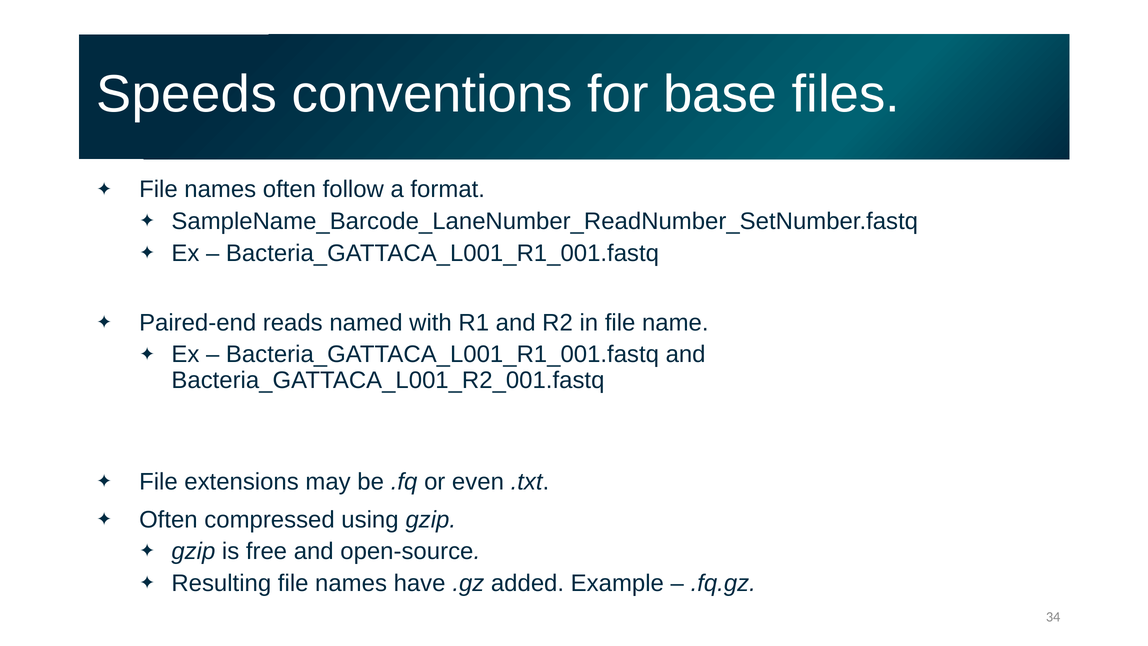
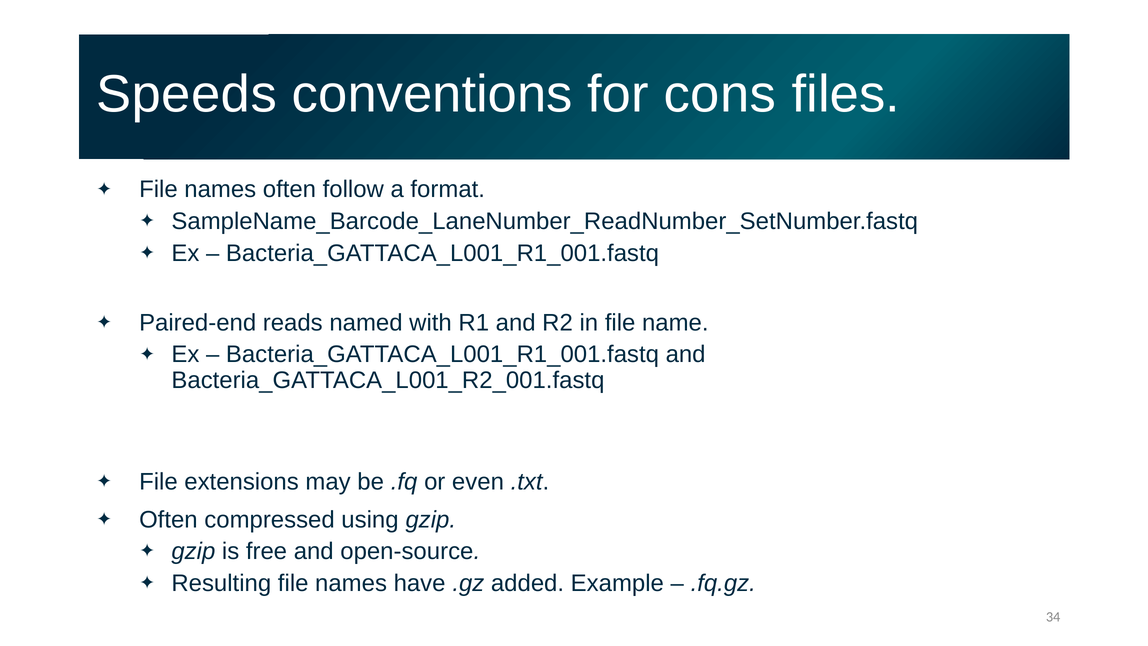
base: base -> cons (720, 94)
